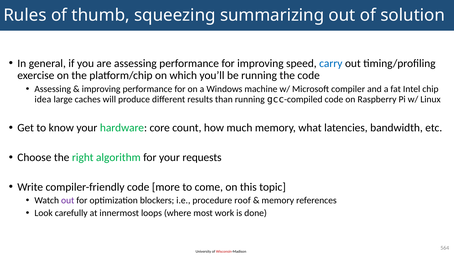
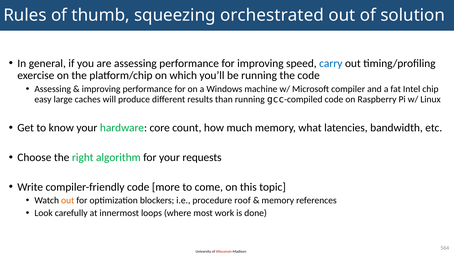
summarizing: summarizing -> orchestrated (272, 15)
idea: idea -> easy (43, 100)
out colour: purple -> orange (68, 201)
